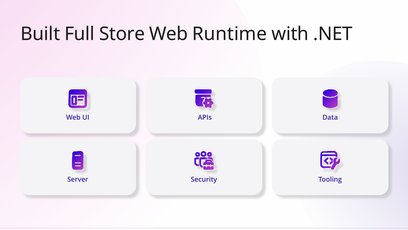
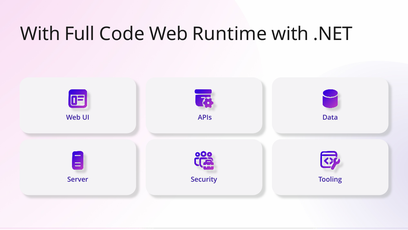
Built: Built -> With (40, 34)
Store: Store -> Code (122, 34)
